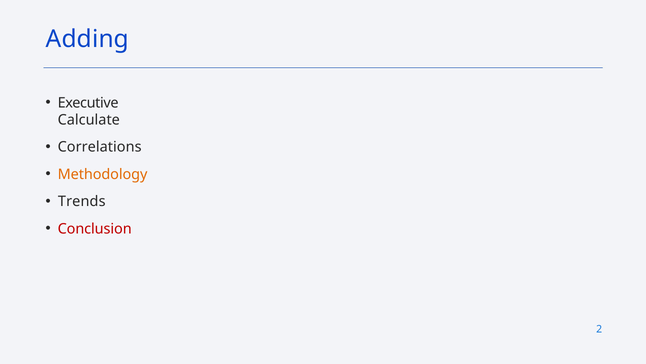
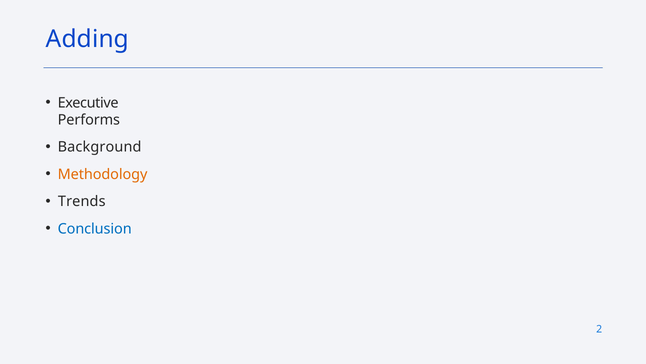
Calculate: Calculate -> Performs (89, 120)
Correlations: Correlations -> Background (100, 147)
Conclusion colour: red -> blue (95, 229)
